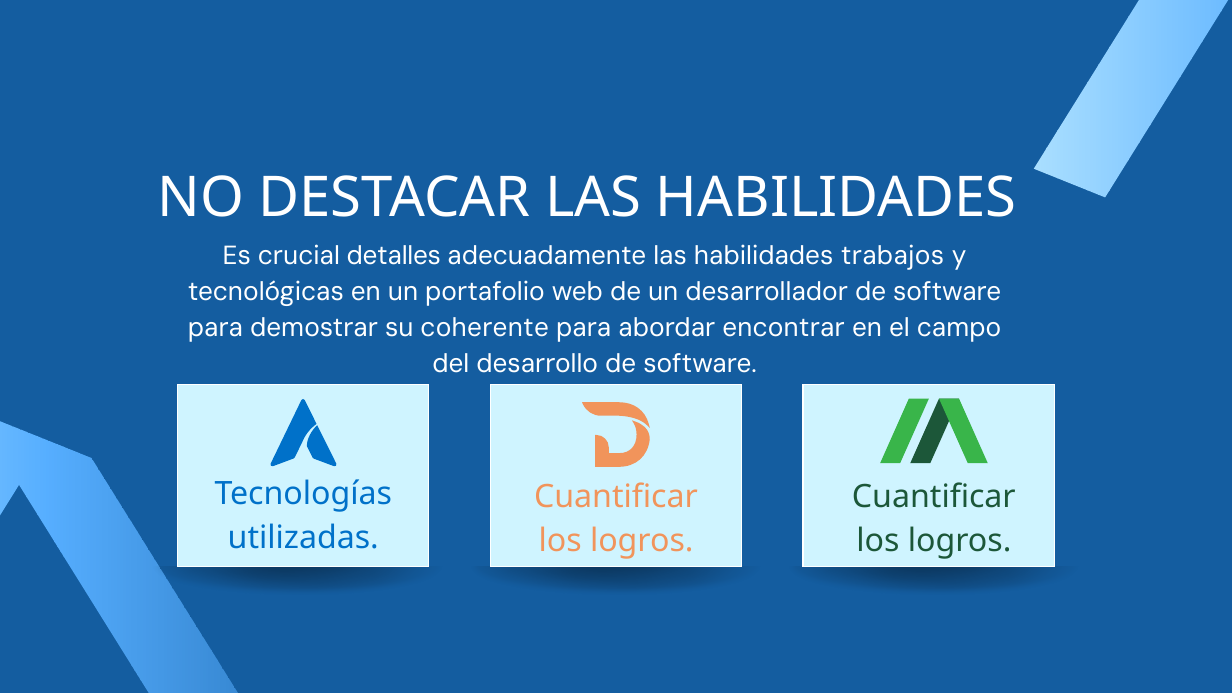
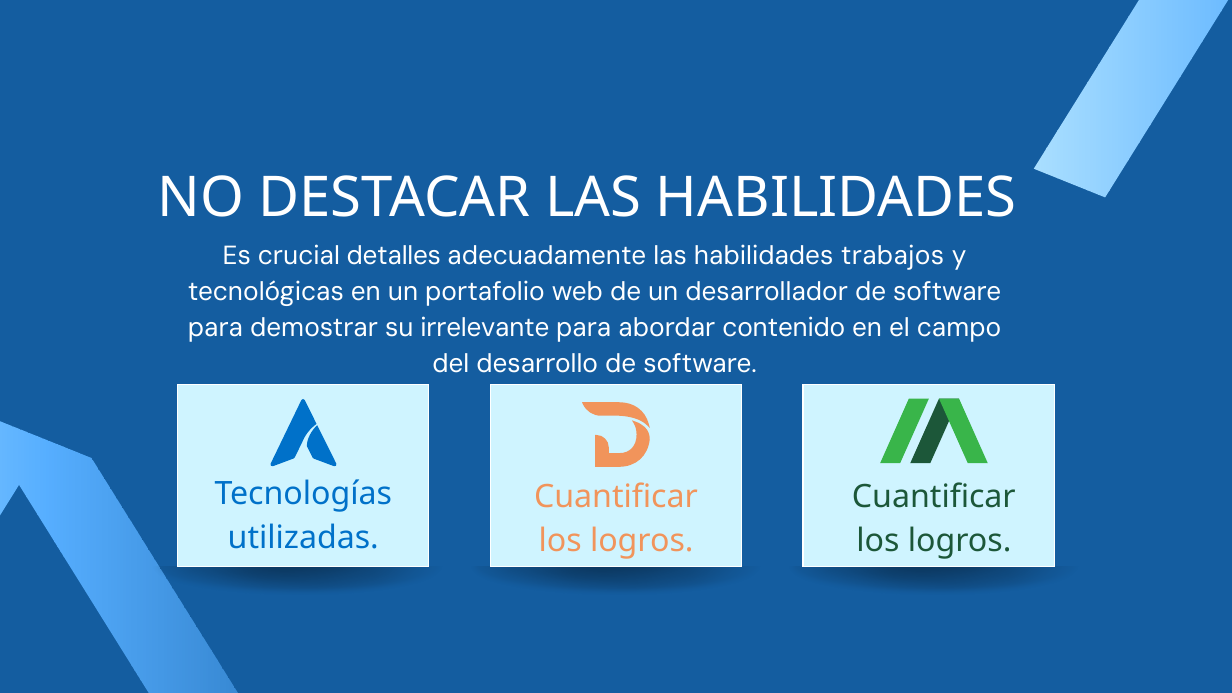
coherente: coherente -> irrelevante (485, 328)
encontrar: encontrar -> contenido (784, 328)
